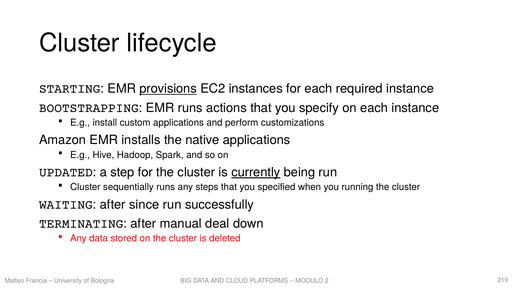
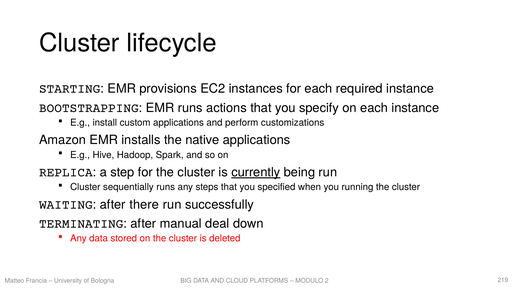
provisions underline: present -> none (168, 89)
UPDATED: UPDATED -> REPLICA (66, 172)
since: since -> there (144, 204)
